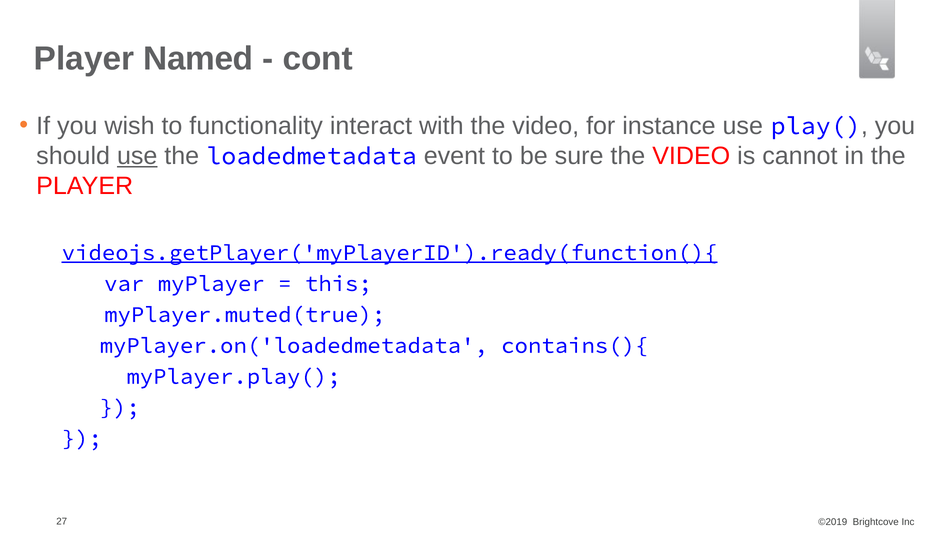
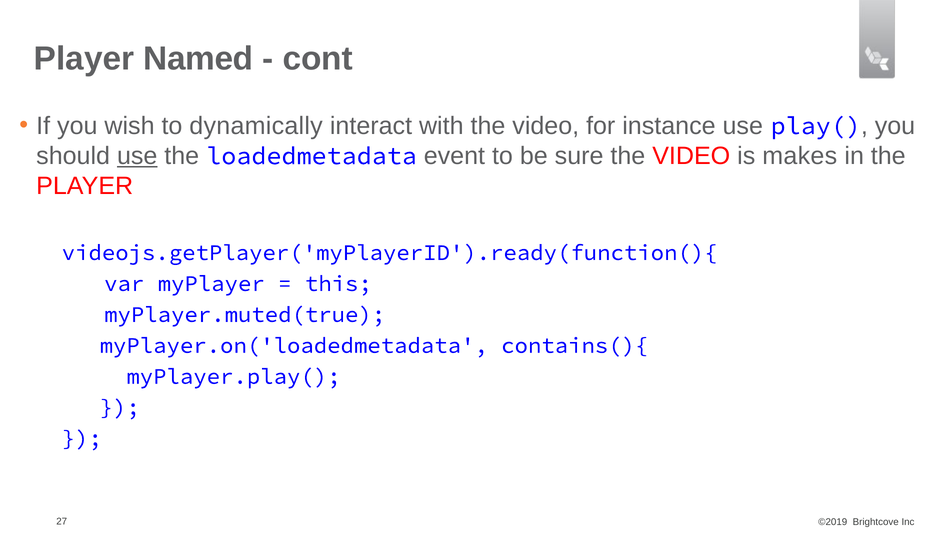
functionality: functionality -> dynamically (256, 126)
cannot: cannot -> makes (800, 156)
videojs.getPlayer('myPlayerID').ready(function(){ underline: present -> none (390, 253)
